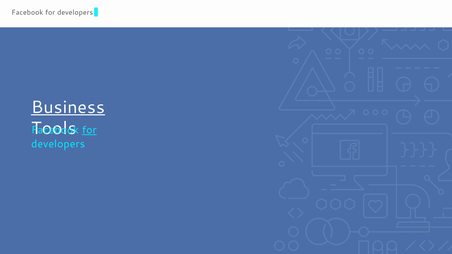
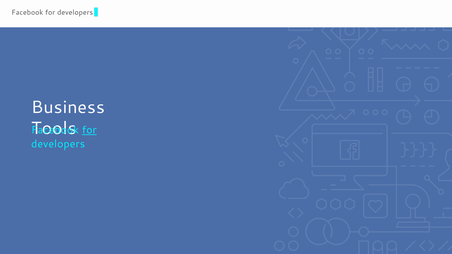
Business underline: present -> none (68, 107)
